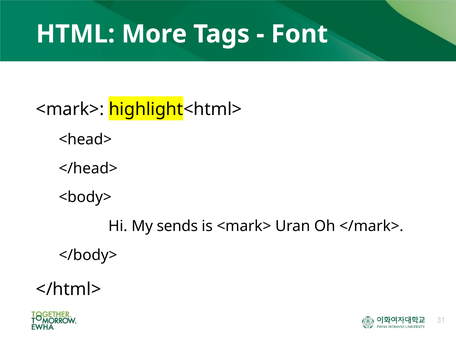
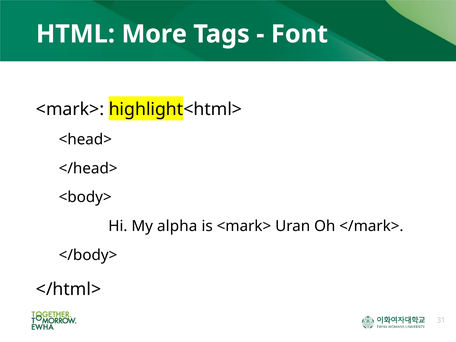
sends: sends -> alpha (177, 226)
